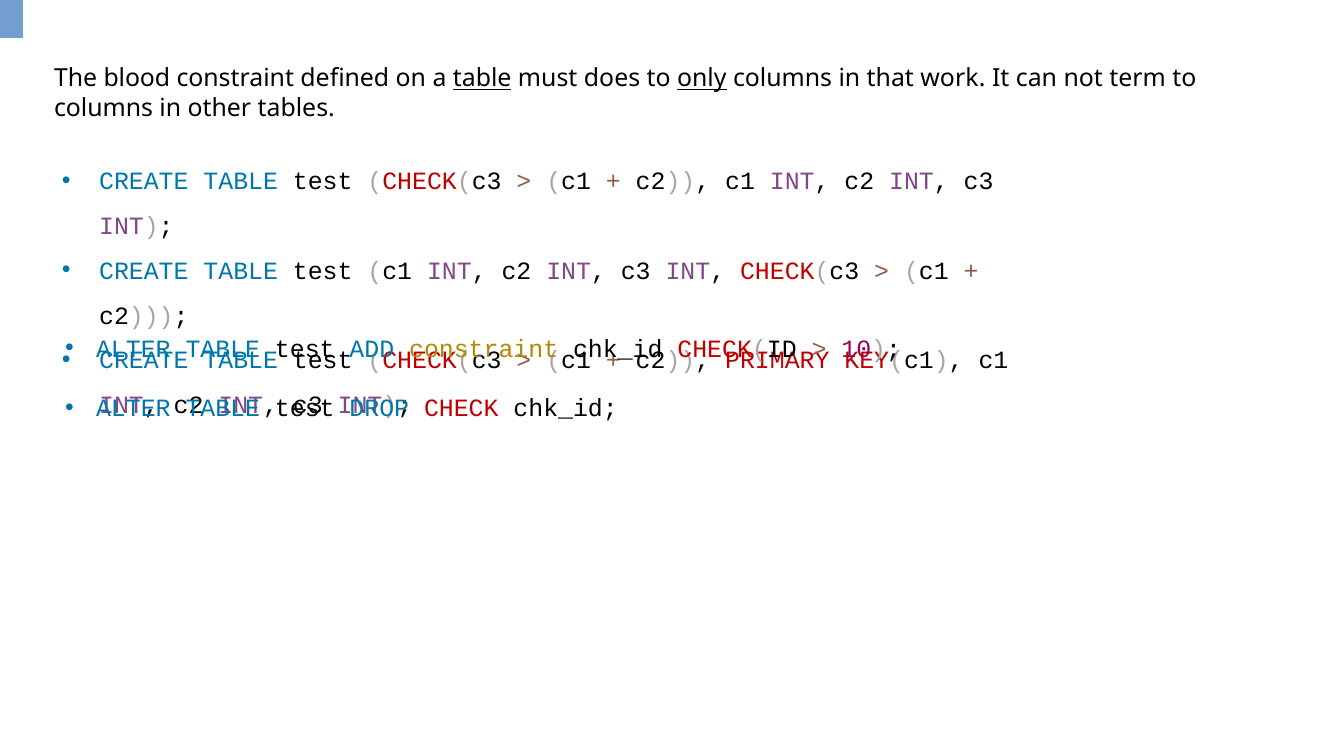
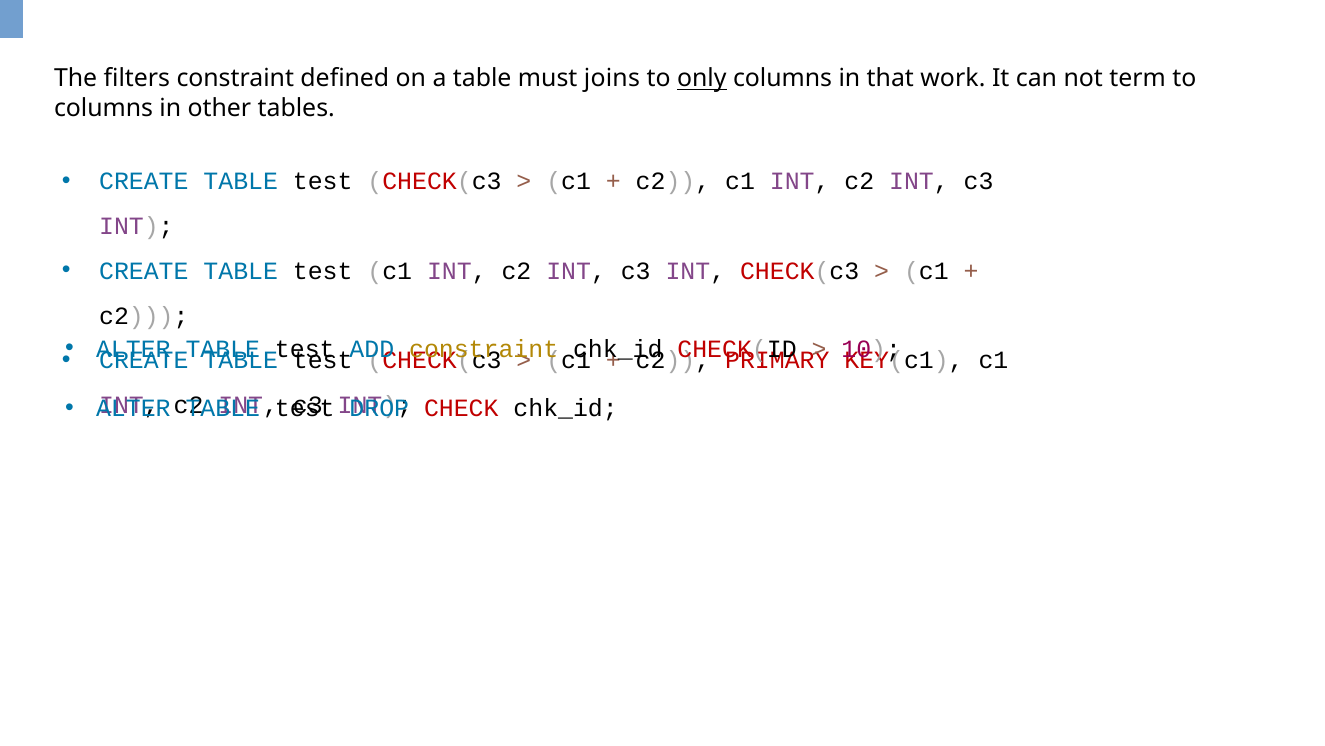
blood: blood -> filters (137, 79)
table underline: present -> none (482, 79)
does: does -> joins (612, 79)
